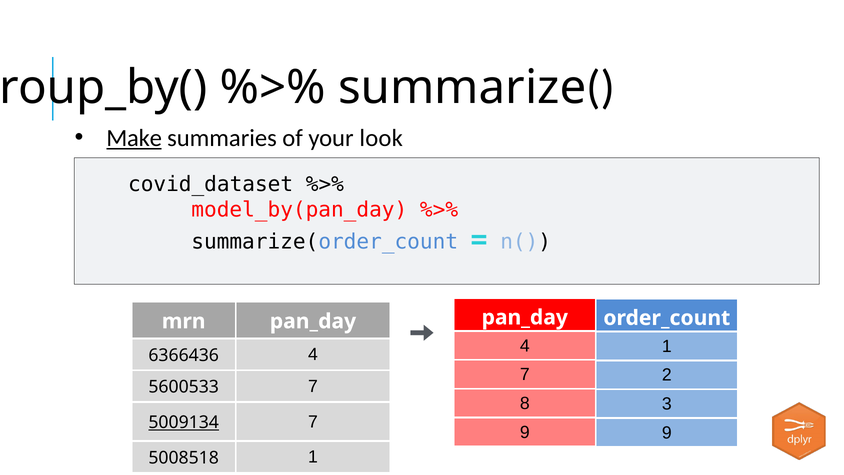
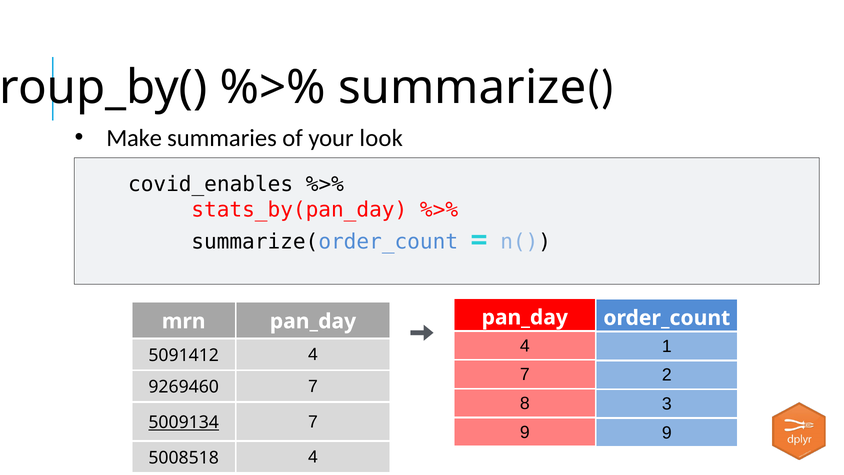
Make underline: present -> none (134, 138)
covid_dataset: covid_dataset -> covid_enables (211, 184)
model_by(pan_day: model_by(pan_day -> stats_by(pan_day (299, 209)
6366436: 6366436 -> 5091412 (184, 355)
5600533: 5600533 -> 9269460 (184, 387)
5008518 1: 1 -> 4 (313, 457)
